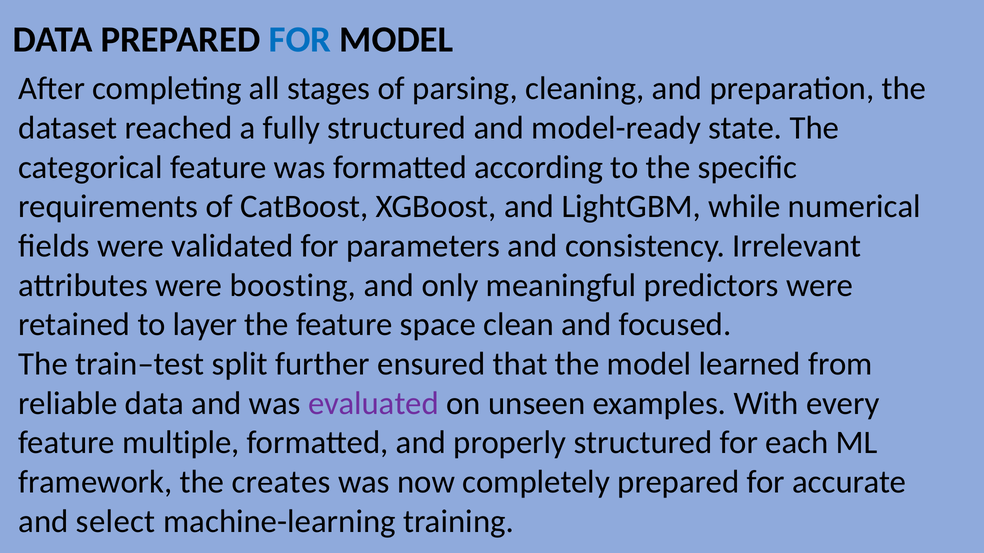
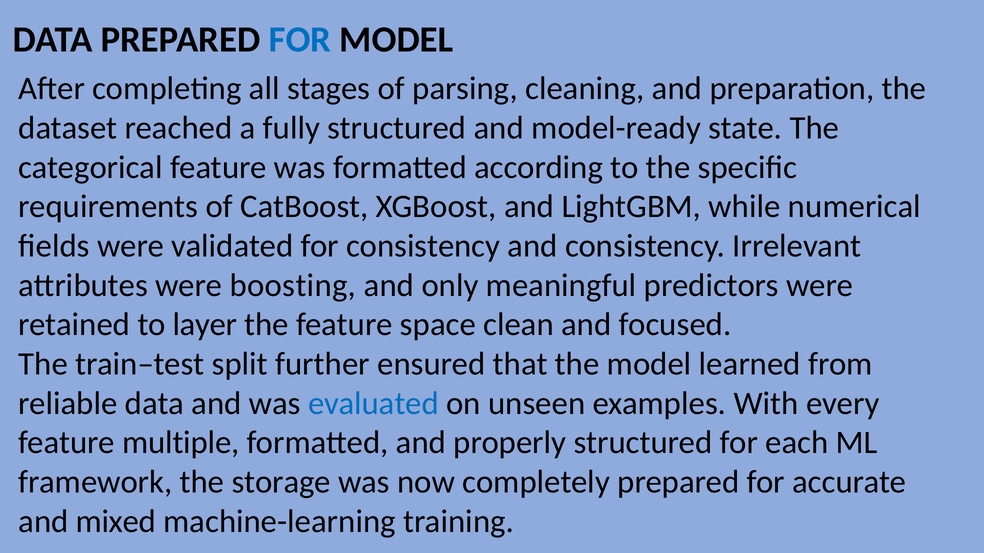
for parameters: parameters -> consistency (423, 246)
evaluated colour: purple -> blue (373, 404)
creates: creates -> storage (281, 482)
select: select -> mixed (116, 522)
